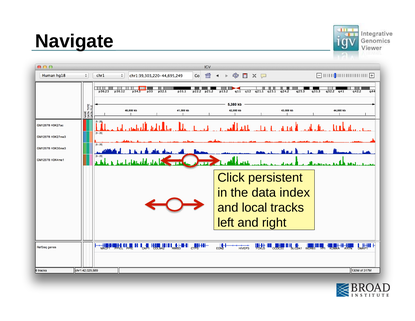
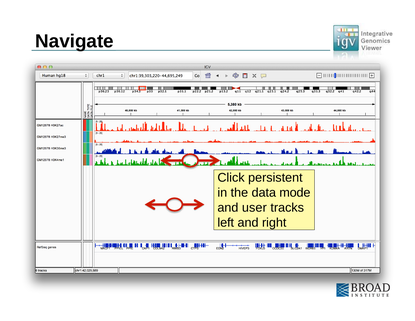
index: index -> mode (295, 192)
local: local -> user (254, 207)
